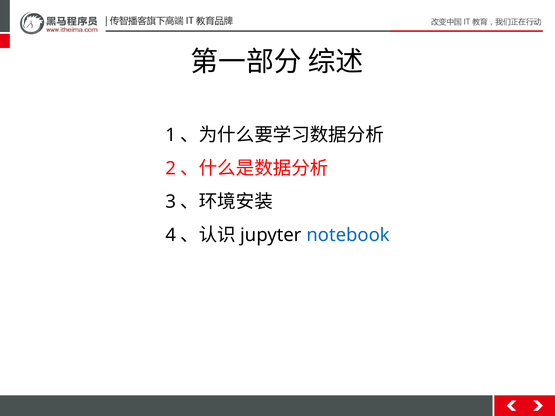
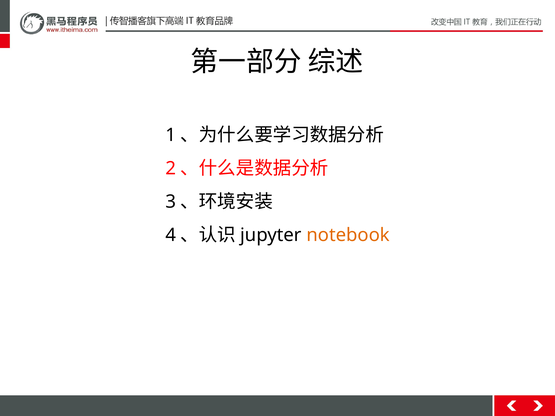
notebook colour: blue -> orange (348, 235)
